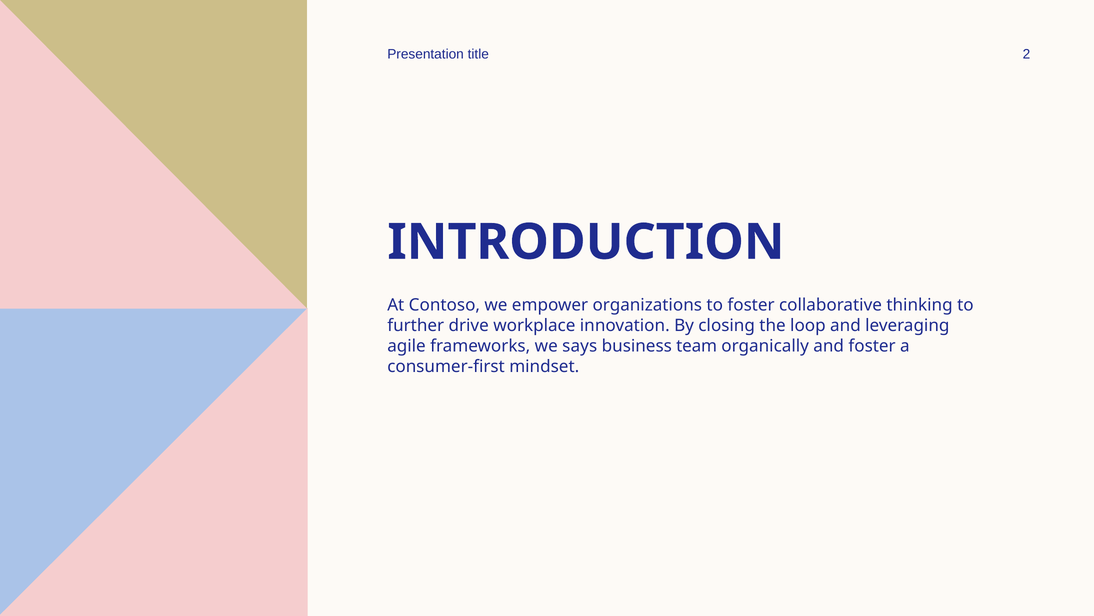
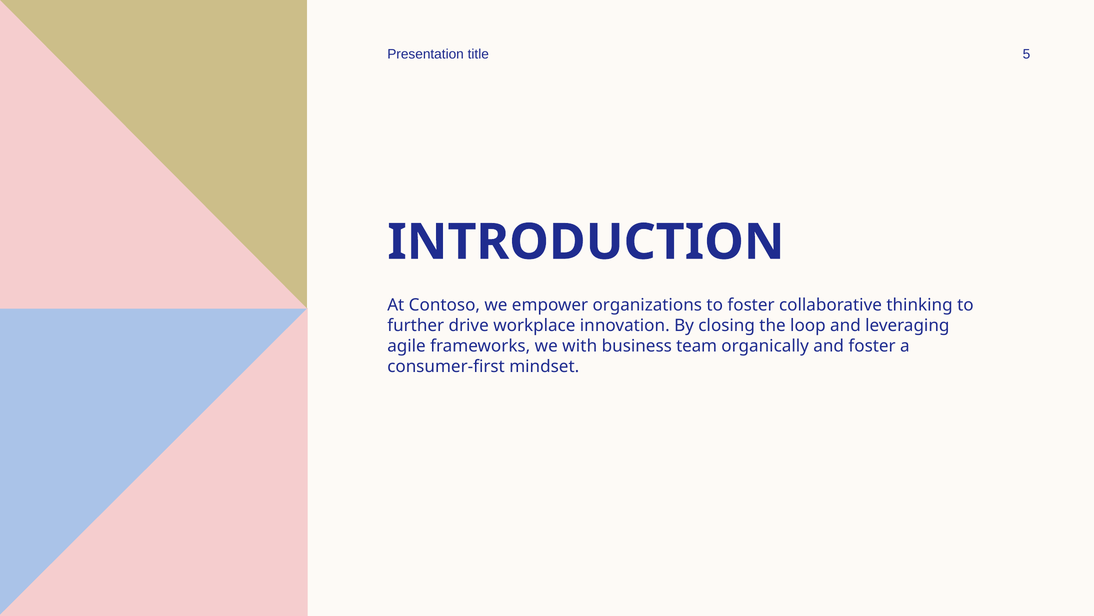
2: 2 -> 5 (1026, 54)
says: says -> with (580, 346)
